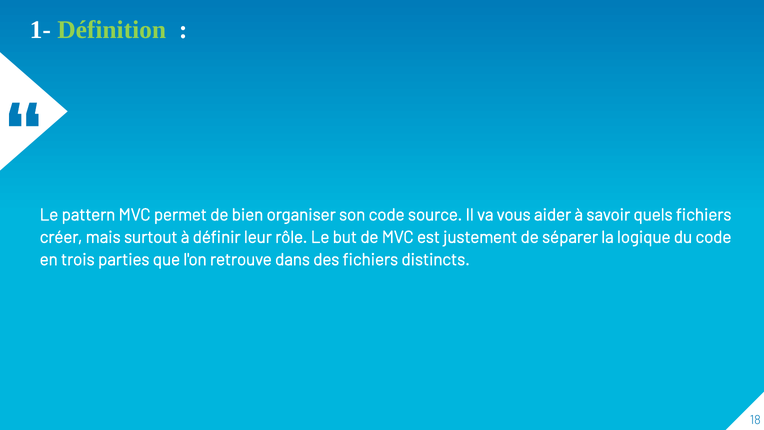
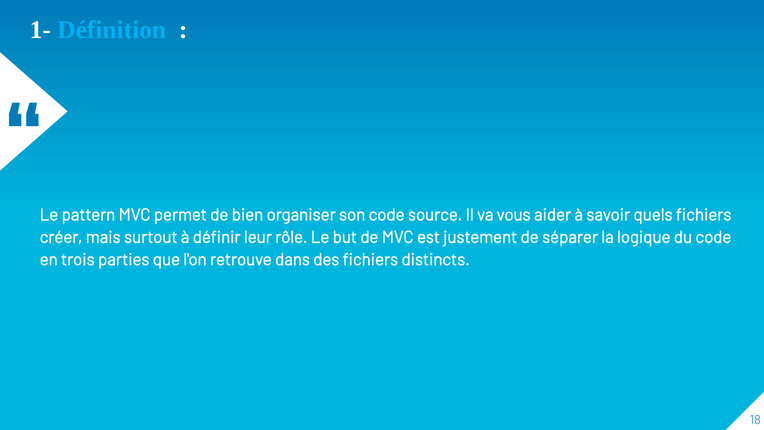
Définition colour: light green -> light blue (112, 30)
